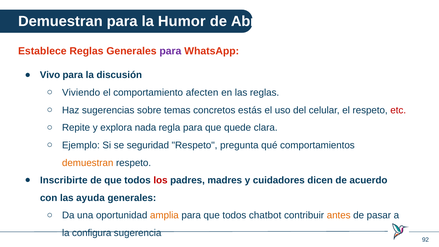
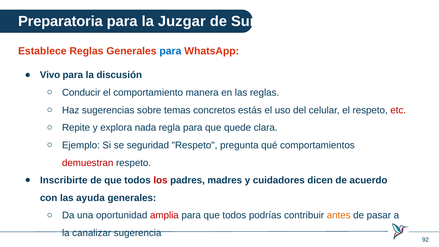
Demuestran: Demuestran -> Preparatoria (60, 21)
Humor: Humor -> Juzgar (182, 21)
Abre: Abre -> Sure (247, 21)
para colour: purple -> blue (170, 51)
Viviendo: Viviendo -> Conducir (81, 93)
afecten: afecten -> manera (202, 93)
demuestran colour: orange -> red (88, 163)
amplia colour: orange -> red (164, 215)
chatbot: chatbot -> podrías (265, 215)
configura: configura -> canalizar (92, 233)
